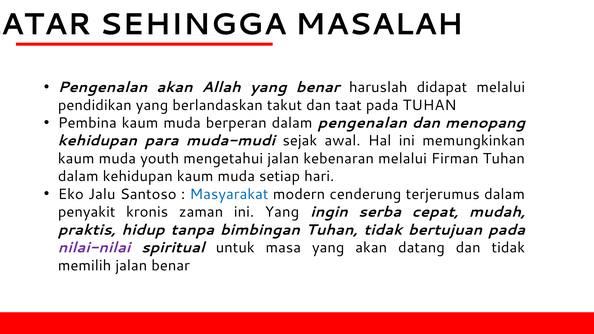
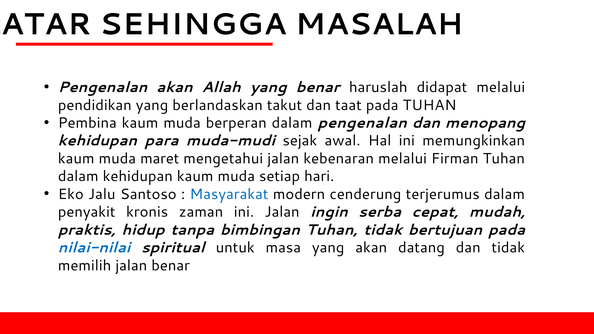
youth: youth -> maret (160, 159)
ini Yang: Yang -> Jalan (282, 212)
nilai-nilai colour: purple -> blue (94, 248)
